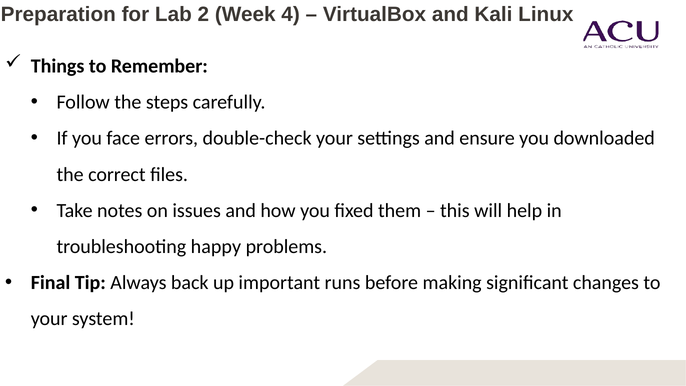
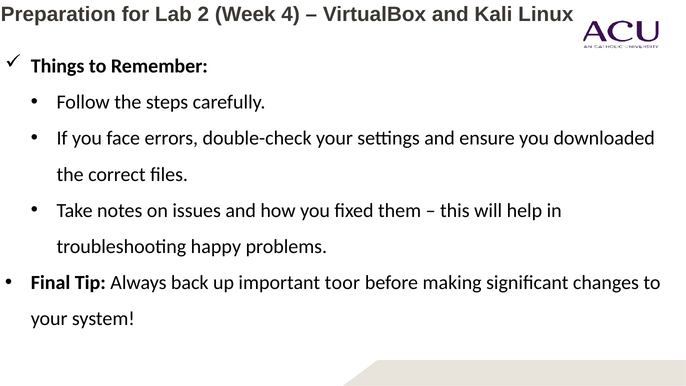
runs: runs -> toor (342, 282)
